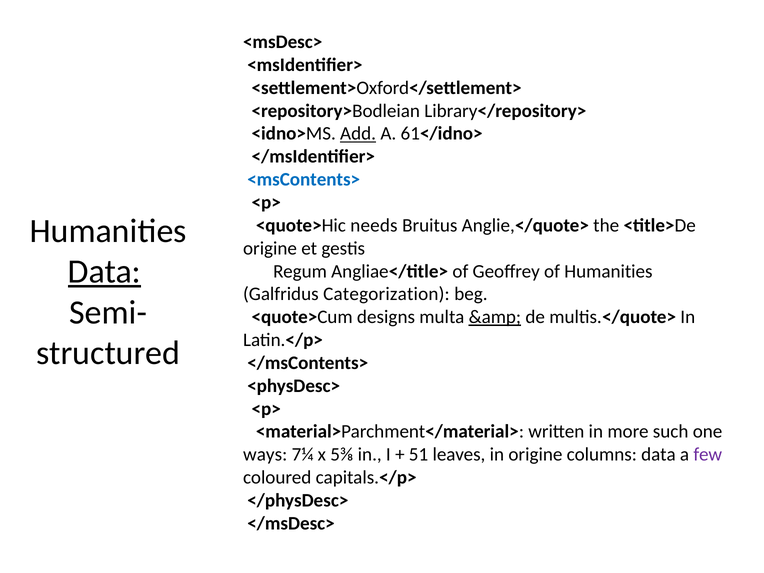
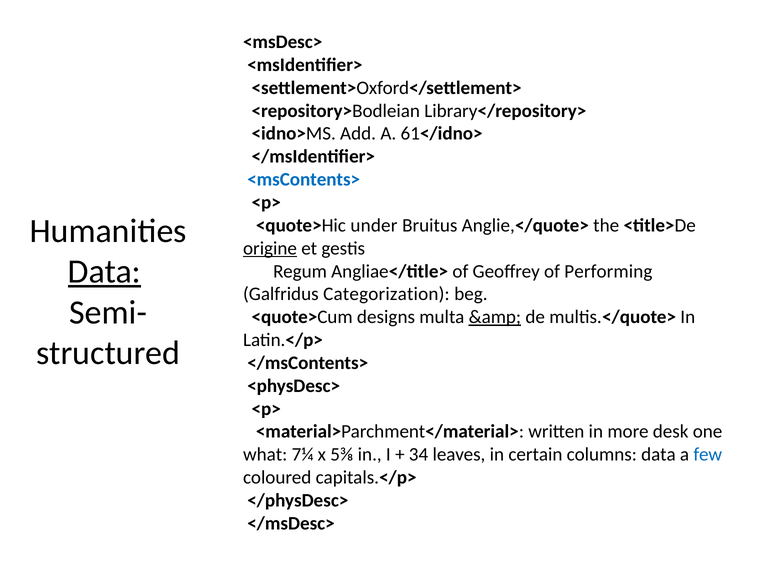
Add underline: present -> none (358, 134)
needs: needs -> under (374, 225)
origine underline: none -> present (270, 248)
of Humanities: Humanities -> Performing (608, 271)
such: such -> desk (671, 432)
ways: ways -> what (265, 455)
51: 51 -> 34 (419, 455)
in origine: origine -> certain (535, 455)
few colour: purple -> blue (708, 455)
